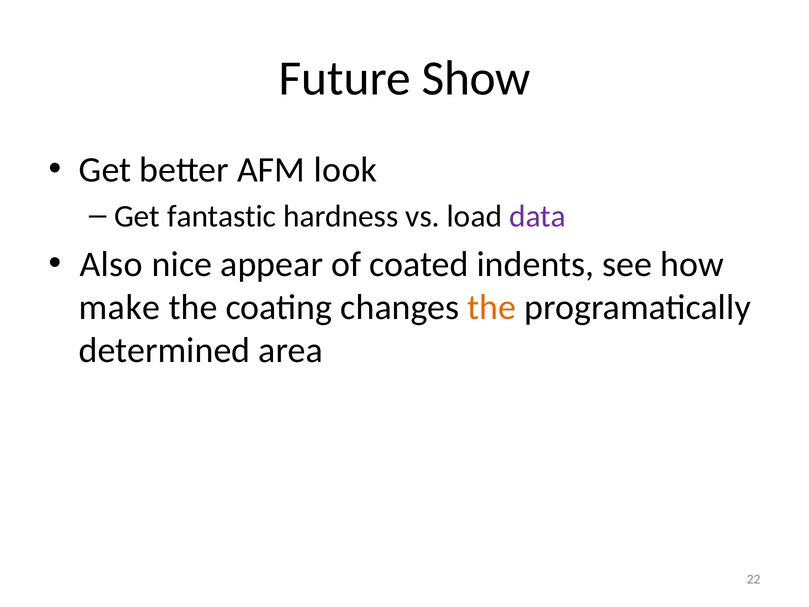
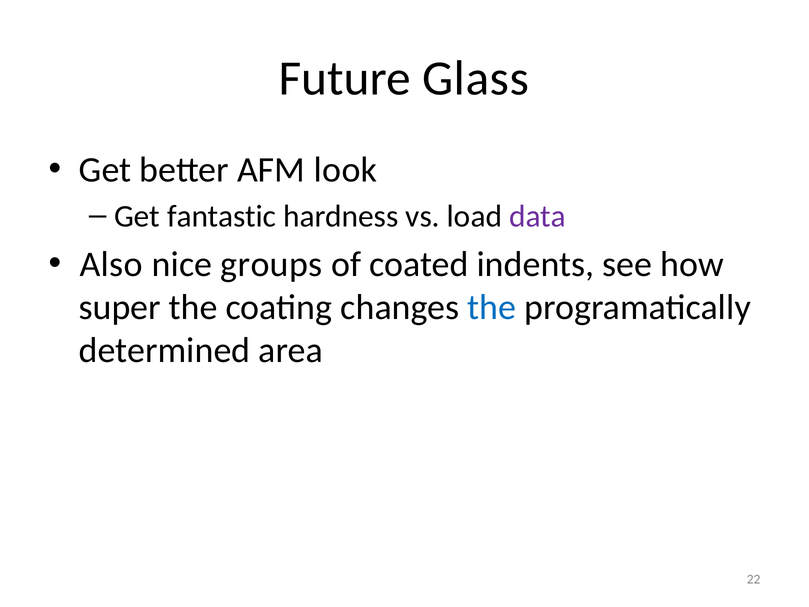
Show: Show -> Glass (476, 78)
appear: appear -> groups (271, 264)
make: make -> super (120, 307)
the colour: orange -> blue (492, 307)
